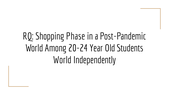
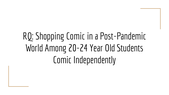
Shopping Phase: Phase -> Comic (76, 36)
World: World -> Comic (62, 60)
